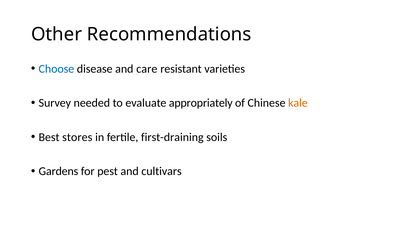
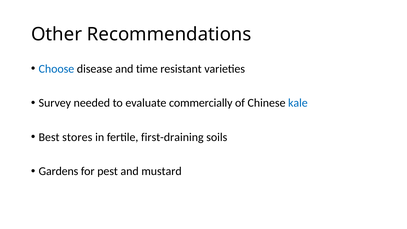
care: care -> time (147, 69)
appropriately: appropriately -> commercially (201, 103)
kale colour: orange -> blue (298, 103)
cultivars: cultivars -> mustard (161, 171)
